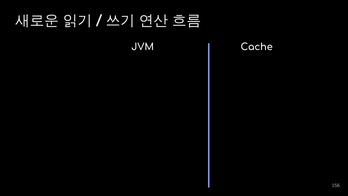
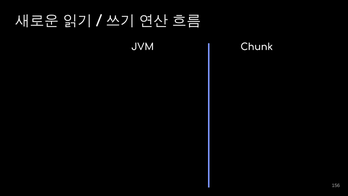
Cache: Cache -> Chunk (257, 47)
